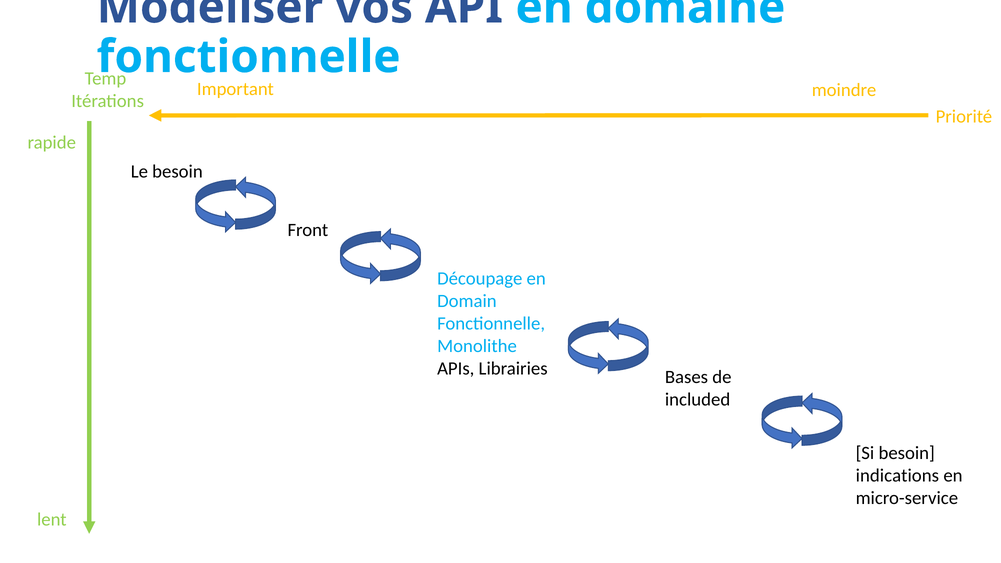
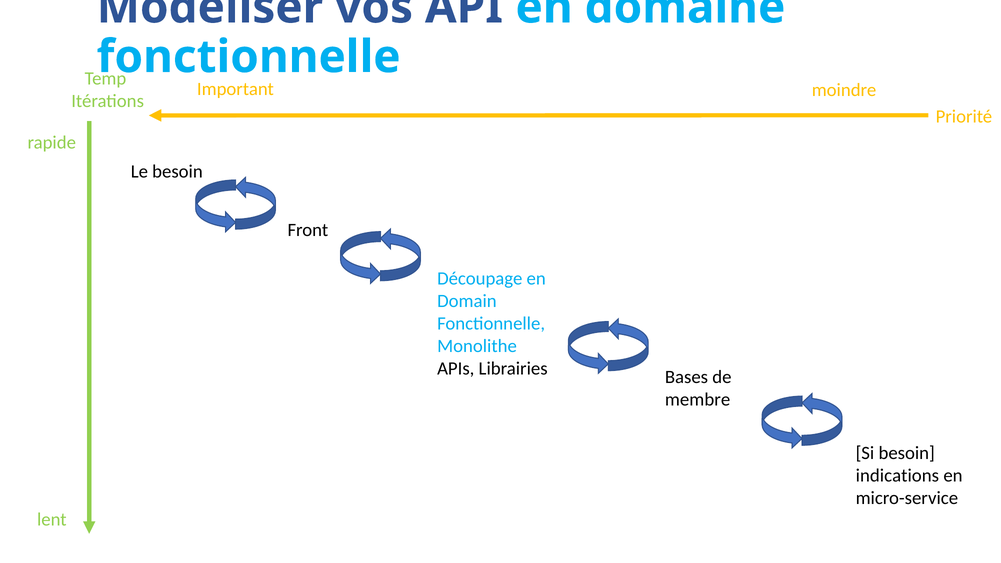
included: included -> membre (698, 400)
